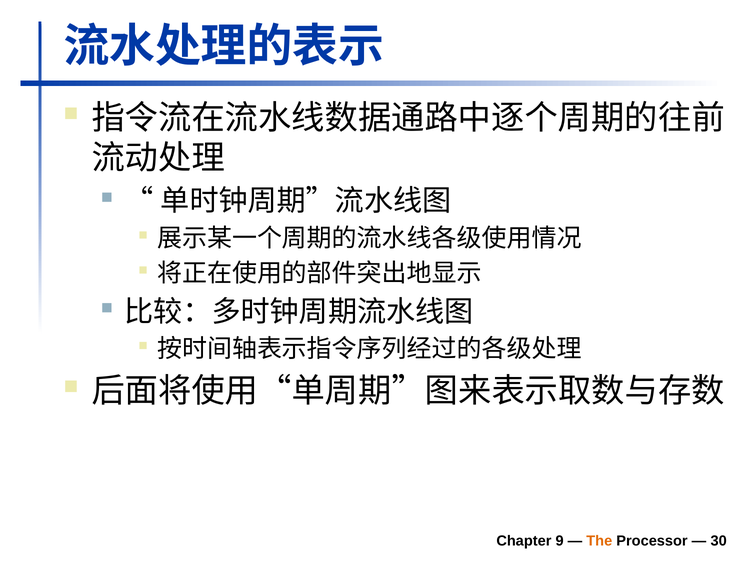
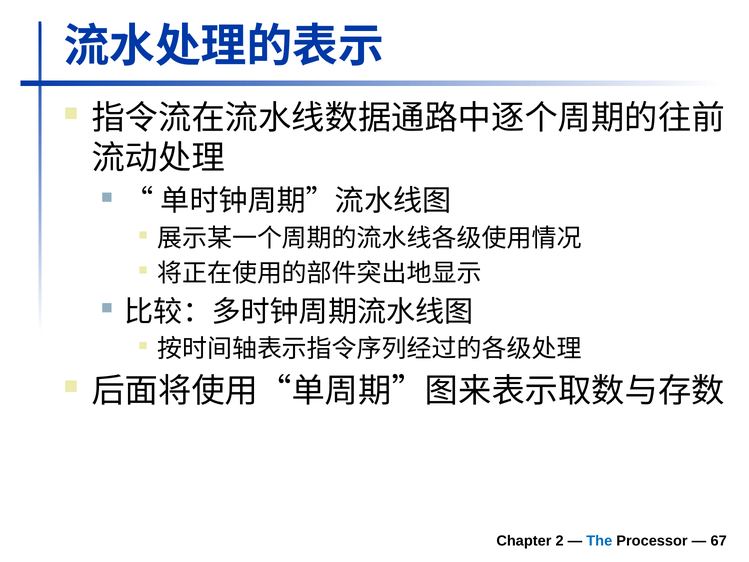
9: 9 -> 2 (560, 541)
The colour: orange -> blue (599, 541)
30: 30 -> 67 (719, 541)
